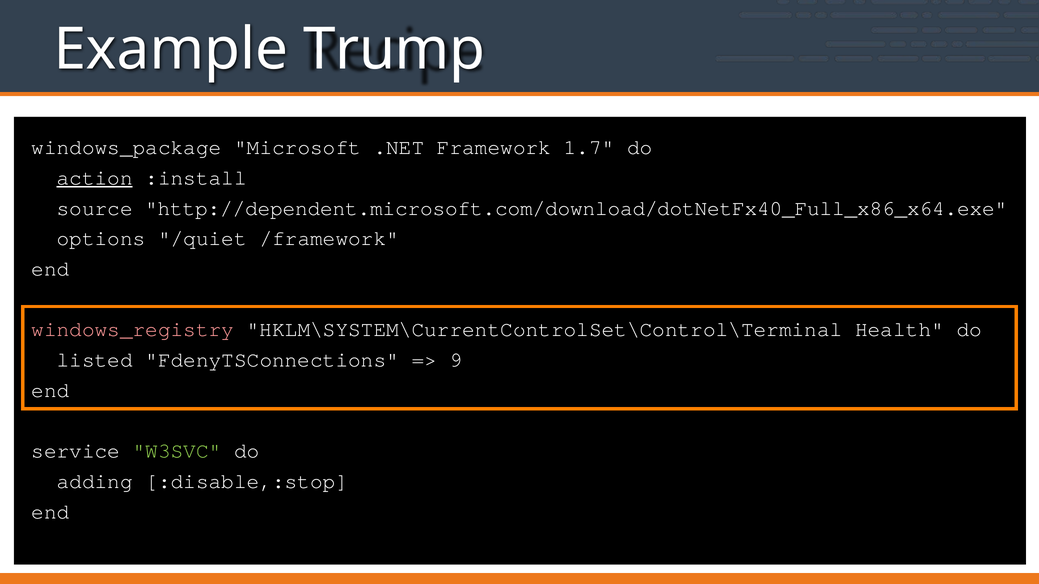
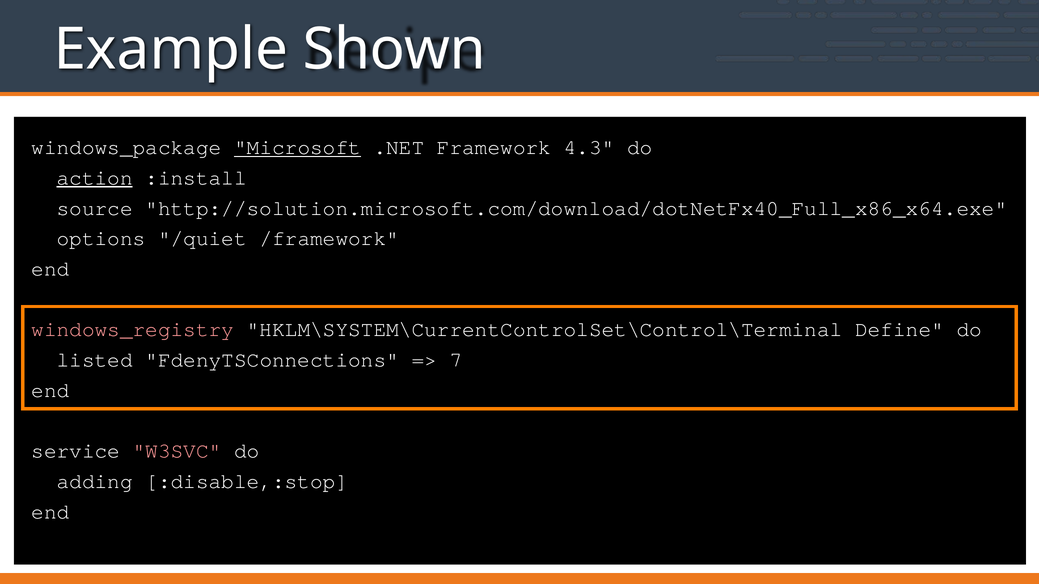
Trump: Trump -> Shown (394, 49)
Microsoft underline: none -> present (298, 147)
1.7: 1.7 -> 4.3 (589, 147)
http://dependent.microsoft.com/download/dotNetFx40_Full_x86_x64.exe: http://dependent.microsoft.com/download/dotNetFx40_Full_x86_x64.exe -> http://solution.microsoft.com/download/dotNetFx40_Full_x86_x64.exe (576, 208)
Health: Health -> Define (899, 330)
9: 9 -> 7 (456, 360)
W3SVC colour: light green -> pink (177, 451)
